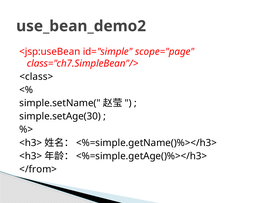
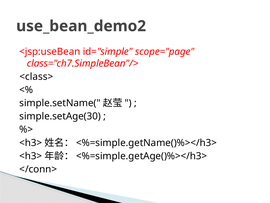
</from>: </from> -> </conn> (38, 169)
